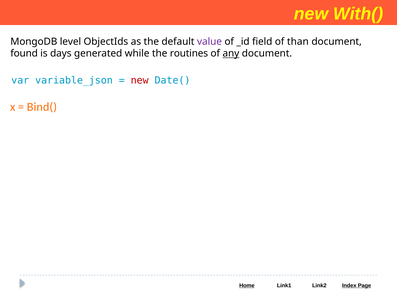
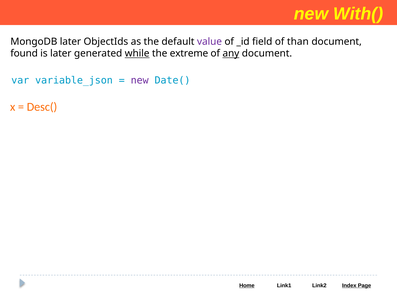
MongoDB level: level -> later (70, 42)
is days: days -> later (61, 54)
while underline: none -> present (137, 54)
routines: routines -> extreme (189, 54)
new colour: red -> purple (140, 81)
Bind(: Bind( -> Desc( (42, 107)
